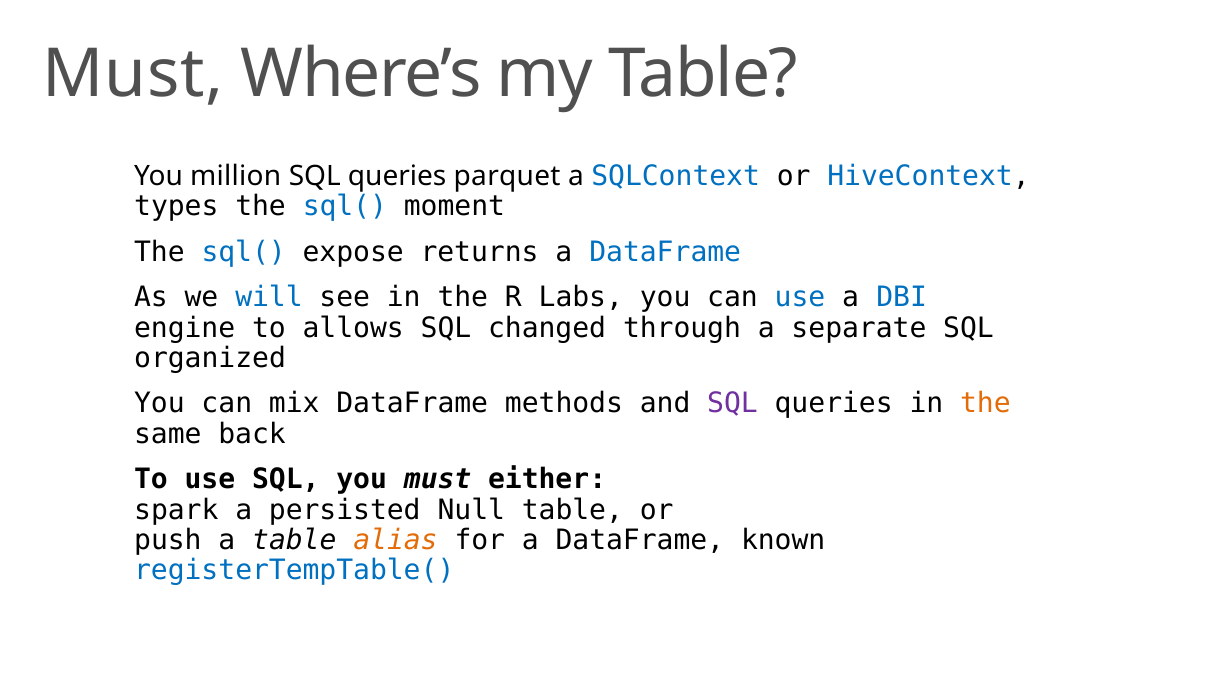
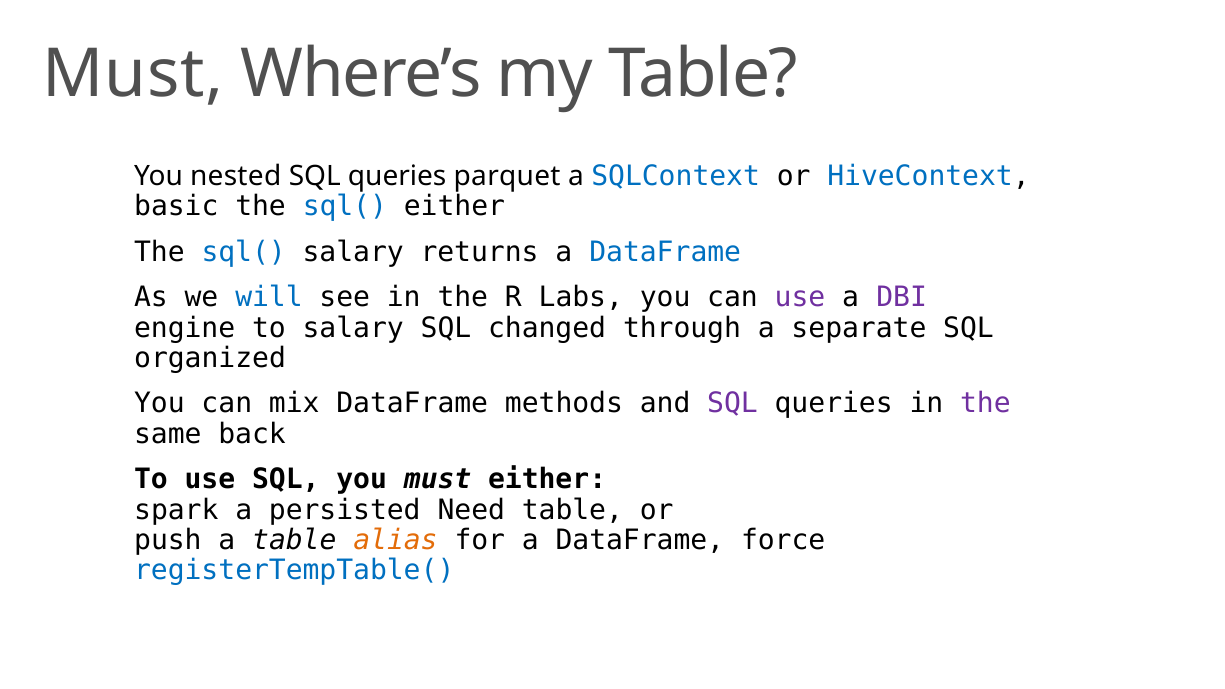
million: million -> nested (236, 176)
types: types -> basic (176, 206)
sql( moment: moment -> either (454, 206)
sql( expose: expose -> salary (353, 252)
use colour: blue -> purple (800, 298)
DBI colour: blue -> purple (902, 298)
to allows: allows -> salary (353, 328)
the colour: orange -> purple (985, 404)
Null: Null -> Need (471, 510)
known: known -> force (783, 540)
